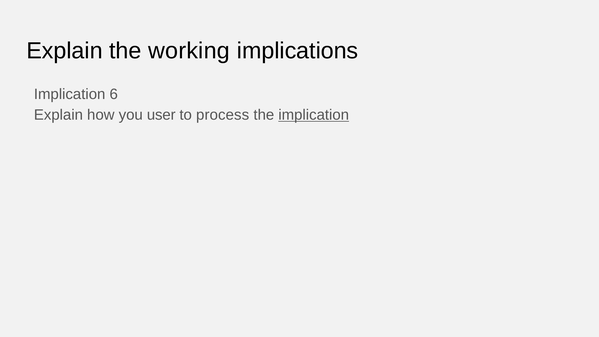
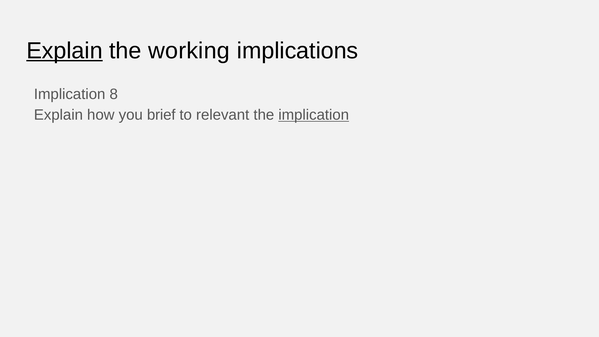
Explain underline: none -> present (65, 51)
6: 6 -> 8 (114, 94)
user: user -> brief (161, 115)
process: process -> relevant (223, 115)
